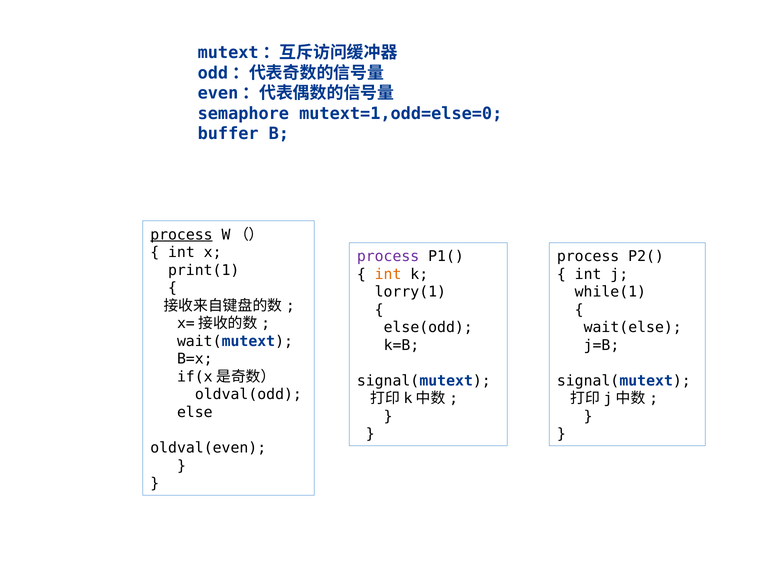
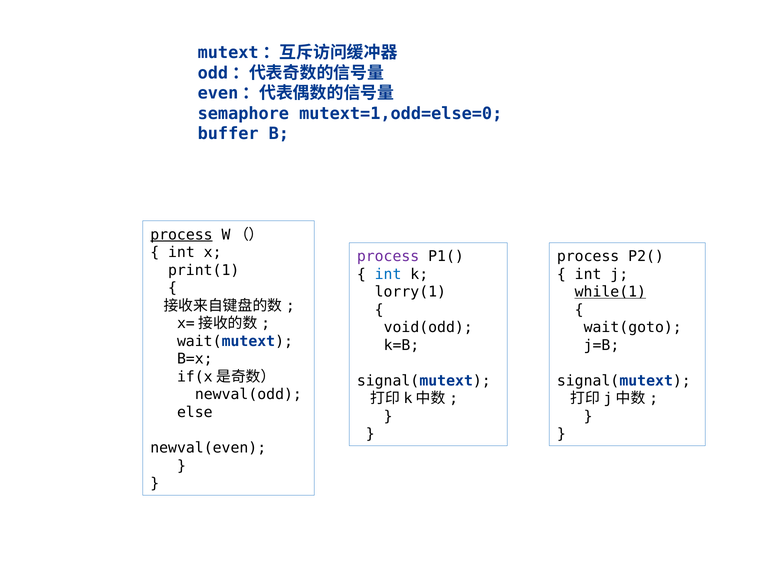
int colour: orange -> blue (388, 274)
while(1 underline: none -> present (610, 292)
else(odd: else(odd -> void(odd (428, 327)
wait(else: wait(else -> wait(goto (633, 327)
oldval(odd: oldval(odd -> newval(odd (248, 394)
oldval(even: oldval(even -> newval(even (208, 448)
